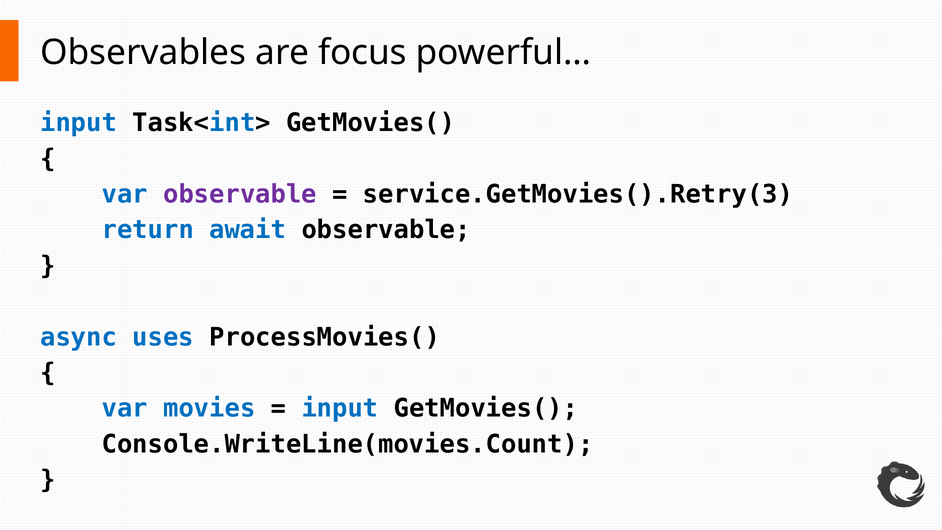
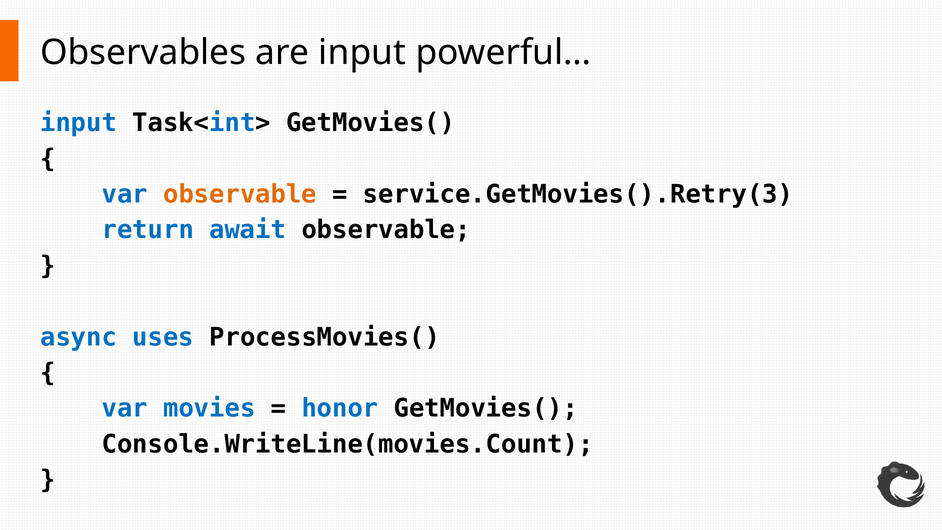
are focus: focus -> input (362, 53)
observable colour: purple -> orange (240, 194)
input: input -> honor (340, 408)
